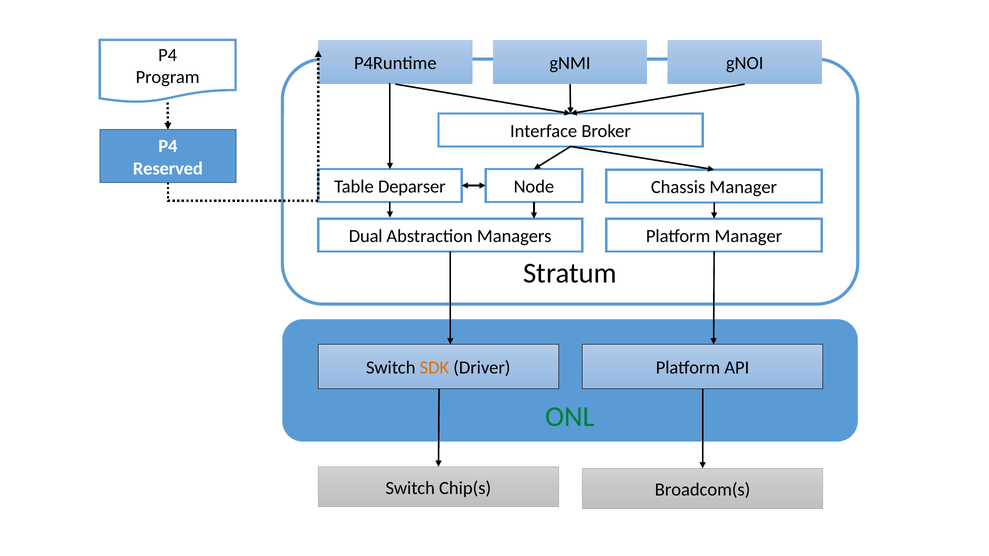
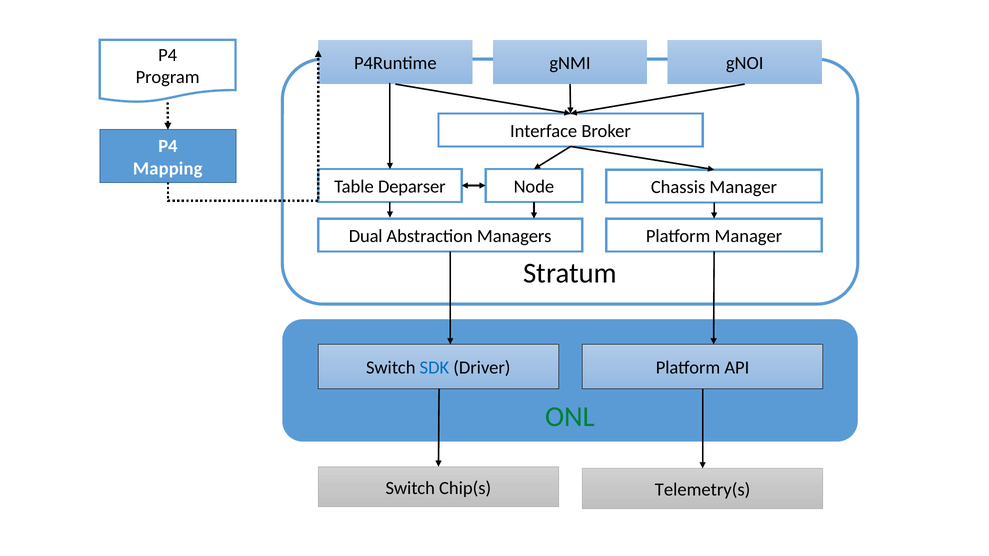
Reserved: Reserved -> Mapping (168, 168)
SDK colour: orange -> blue (434, 368)
Broadcom(s: Broadcom(s -> Telemetry(s (703, 490)
